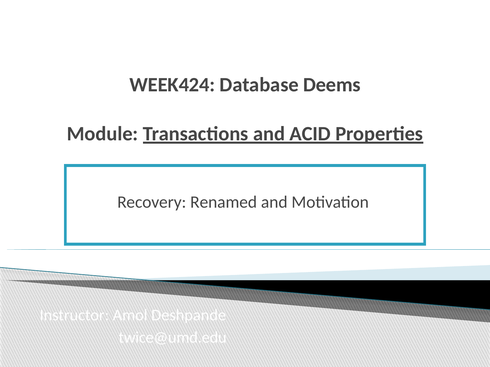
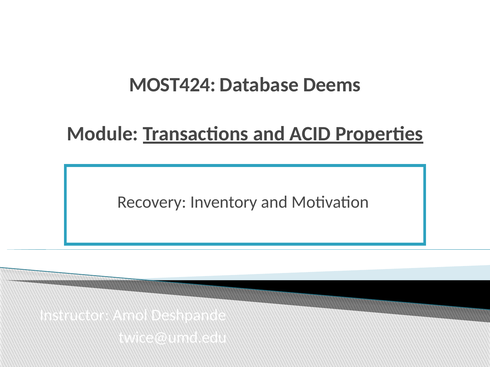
WEEK424: WEEK424 -> MOST424 (172, 85)
Renamed: Renamed -> Inventory (224, 202)
